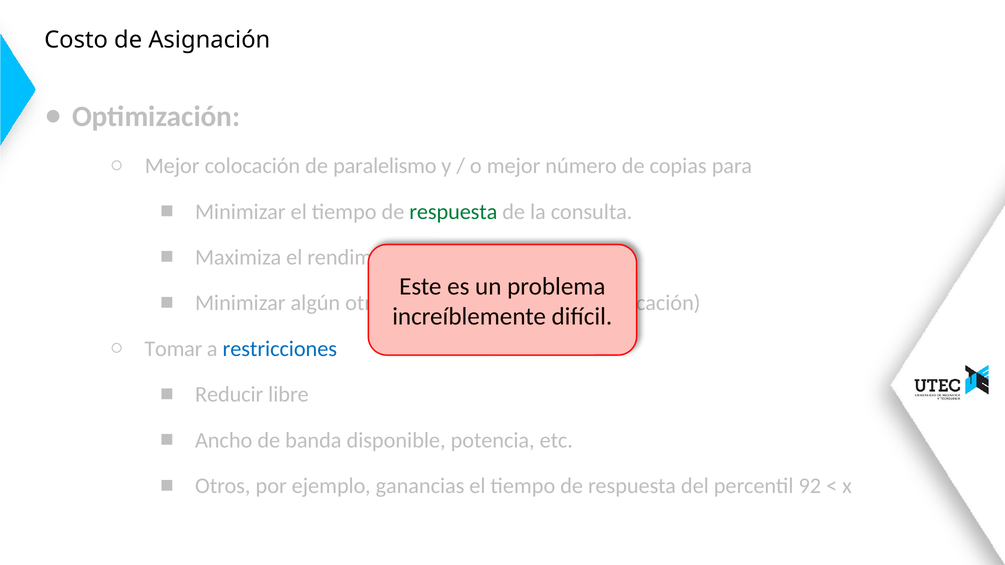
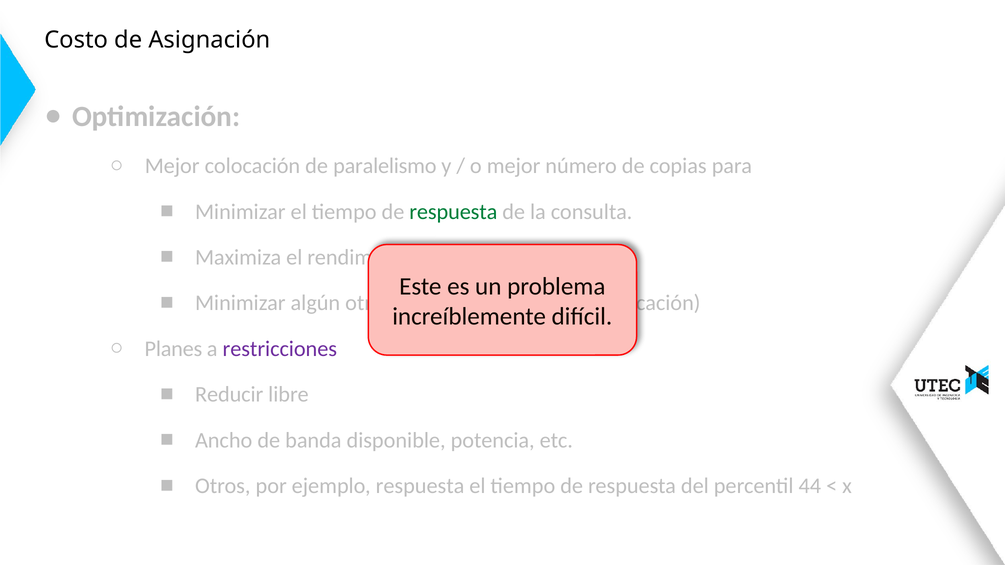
Tomar: Tomar -> Planes (173, 349)
restricciones colour: blue -> purple (280, 349)
ejemplo ganancias: ganancias -> respuesta (420, 486)
92: 92 -> 44 (810, 486)
